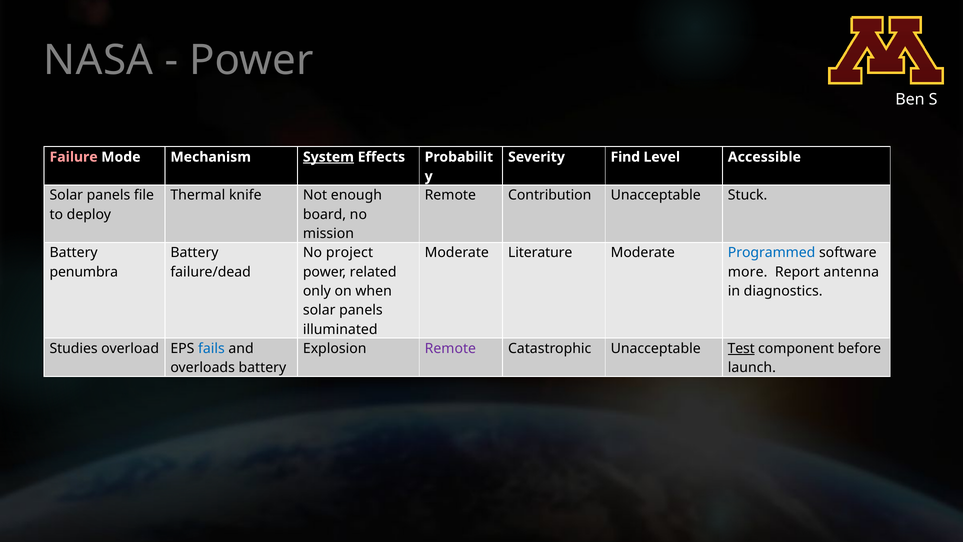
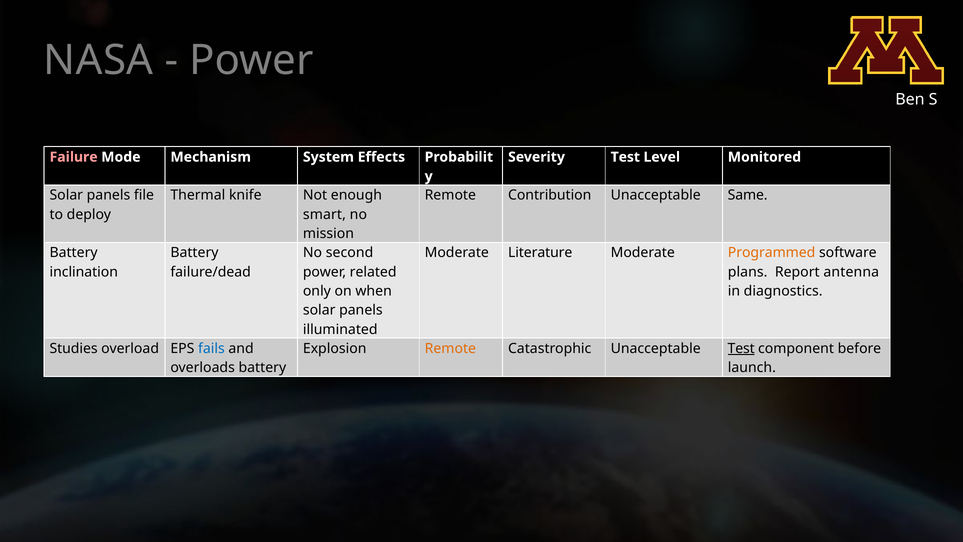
System underline: present -> none (328, 157)
Severity Find: Find -> Test (625, 157)
Accessible: Accessible -> Monitored (764, 157)
Stuck: Stuck -> Same (748, 195)
board: board -> smart (324, 214)
project: project -> second (350, 253)
Programmed colour: blue -> orange (772, 253)
penumbra: penumbra -> inclination (84, 272)
more: more -> plans (748, 272)
Remote colour: purple -> orange (450, 348)
